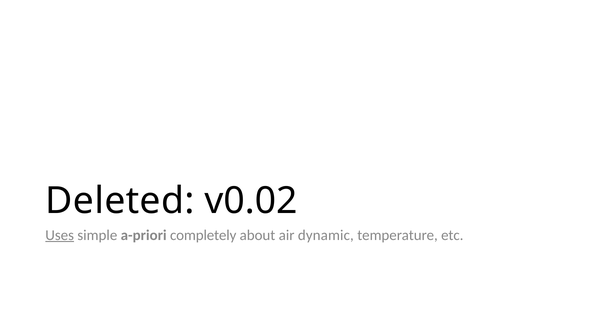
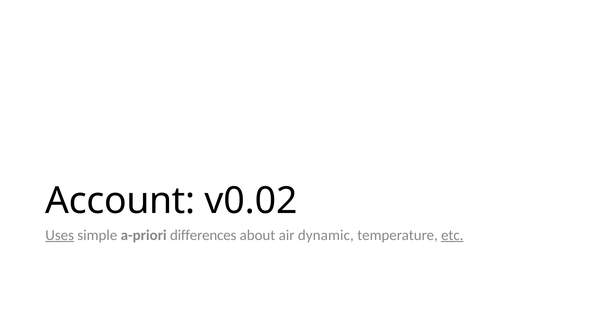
Deleted: Deleted -> Account (120, 201)
completely: completely -> differences (203, 235)
etc underline: none -> present (452, 235)
